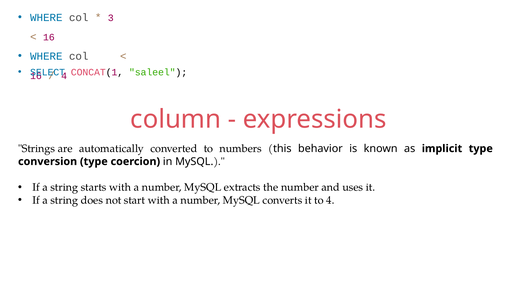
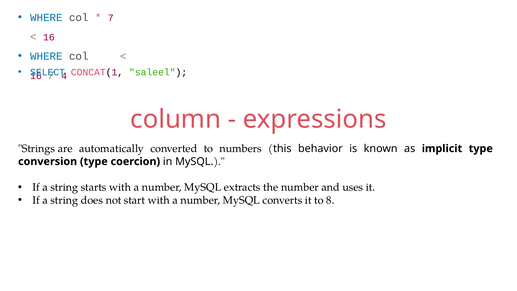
3: 3 -> 7 (111, 18)
to 4: 4 -> 8 (330, 200)
